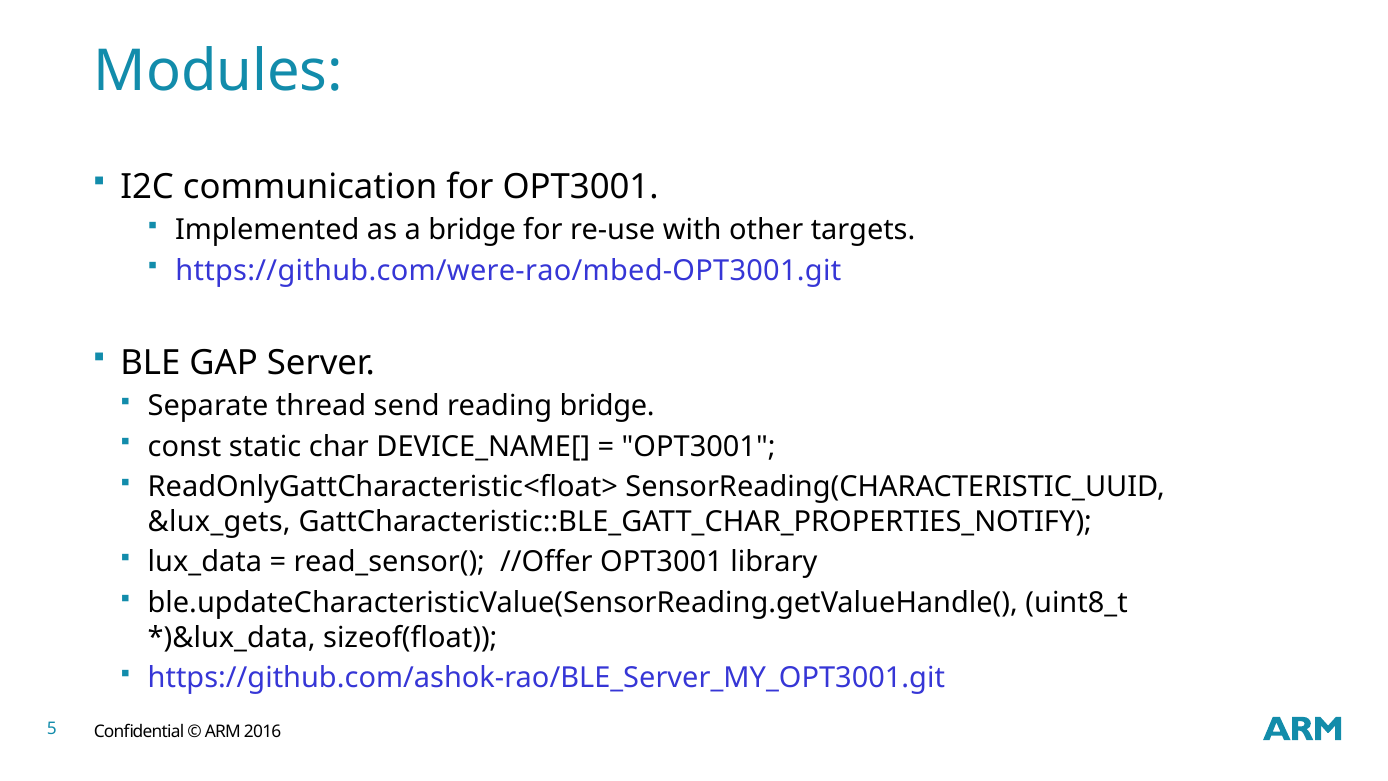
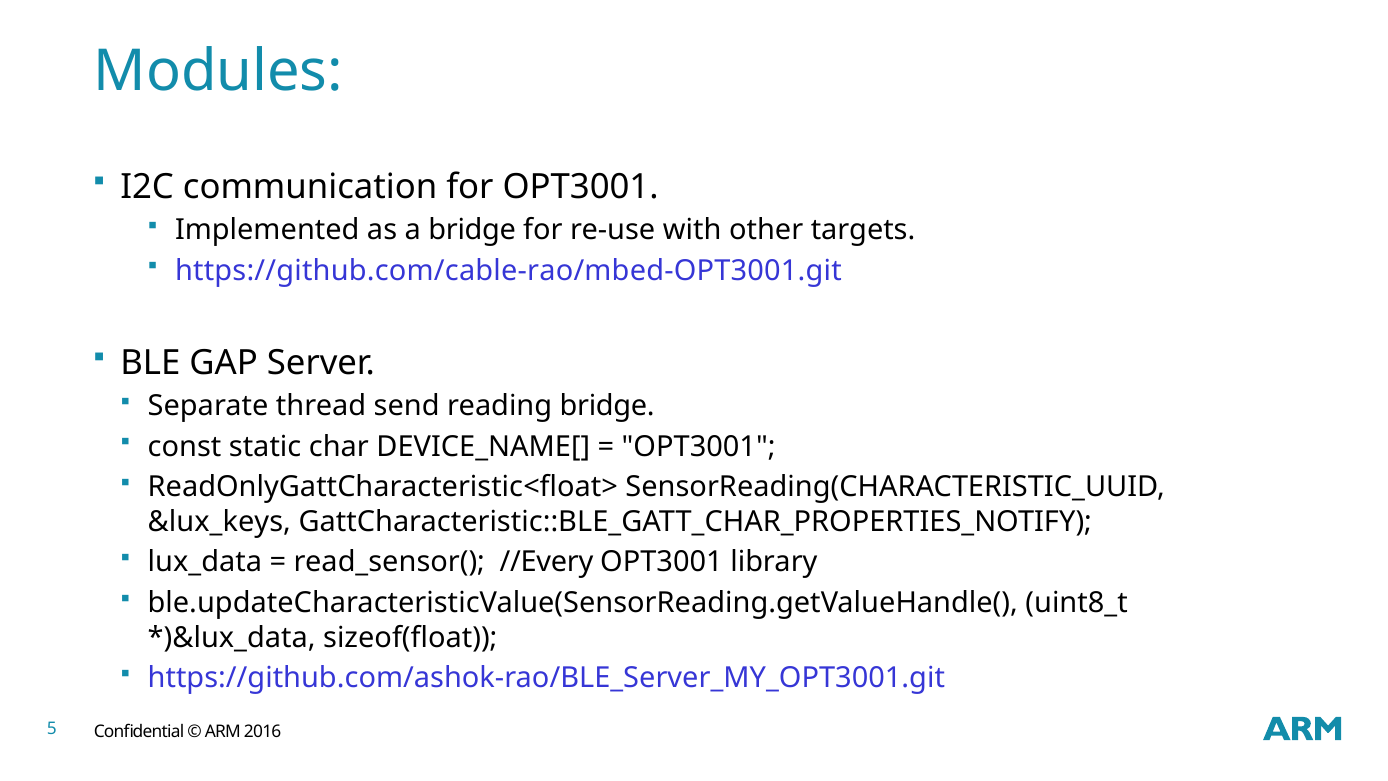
https://github.com/were-rao/mbed-OPT3001.git: https://github.com/were-rao/mbed-OPT3001.git -> https://github.com/cable-rao/mbed-OPT3001.git (508, 271)
&lux_gets: &lux_gets -> &lux_keys (219, 522)
//Offer: //Offer -> //Every (547, 562)
